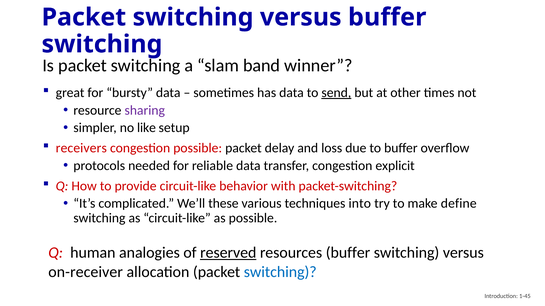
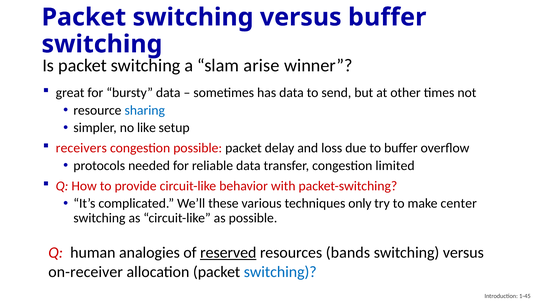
band: band -> arise (262, 66)
send underline: present -> none (336, 93)
sharing colour: purple -> blue (145, 110)
explicit: explicit -> limited (395, 166)
into: into -> only (360, 204)
define: define -> center (459, 204)
resources buffer: buffer -> bands (348, 253)
